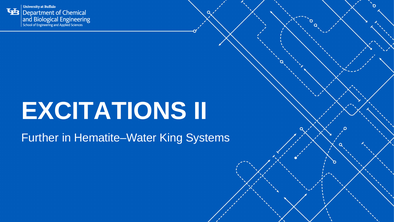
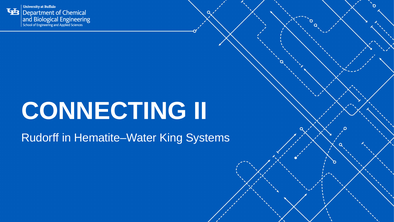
EXCITATIONS: EXCITATIONS -> CONNECTING (104, 111)
Further: Further -> Rudorff (40, 137)
